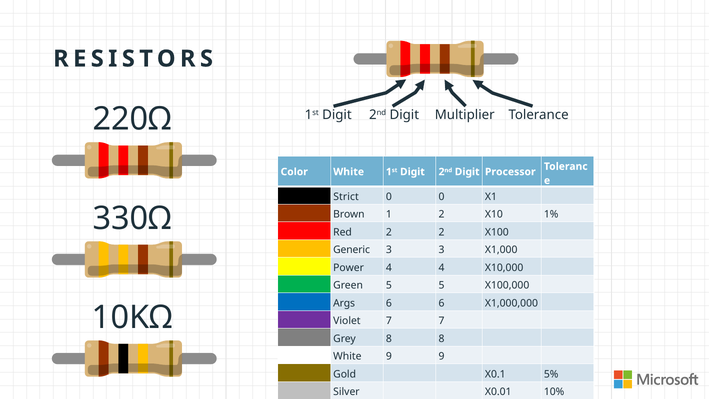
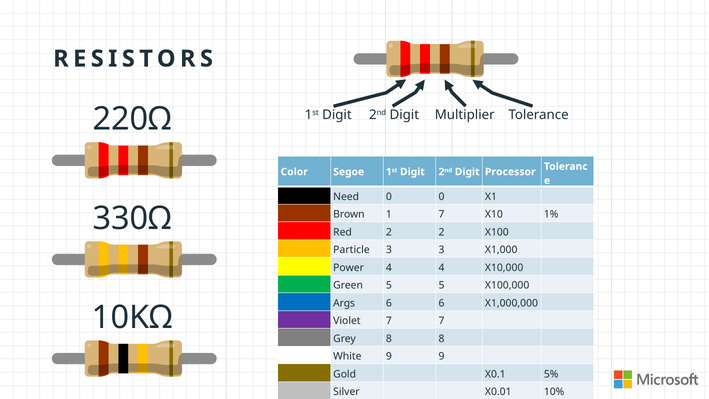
Color White: White -> Segoe (349, 172)
Strict: Strict -> Need (346, 197)
1 2: 2 -> 7 (442, 214)
Generic: Generic -> Particle (352, 250)
